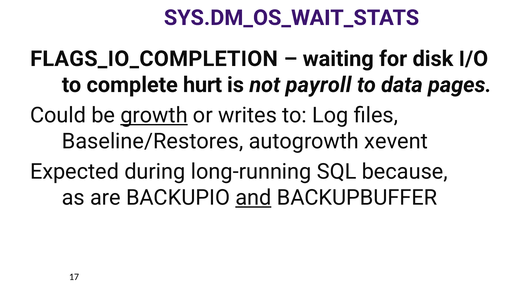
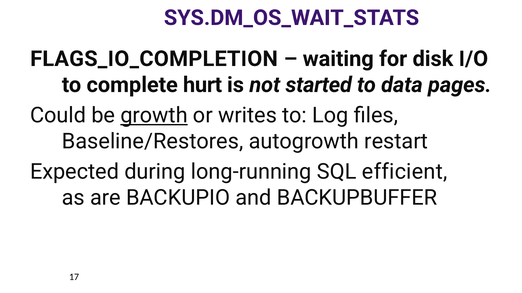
payroll: payroll -> started (319, 85)
xevent: xevent -> restart (396, 142)
because: because -> efficient (405, 172)
and underline: present -> none (253, 198)
